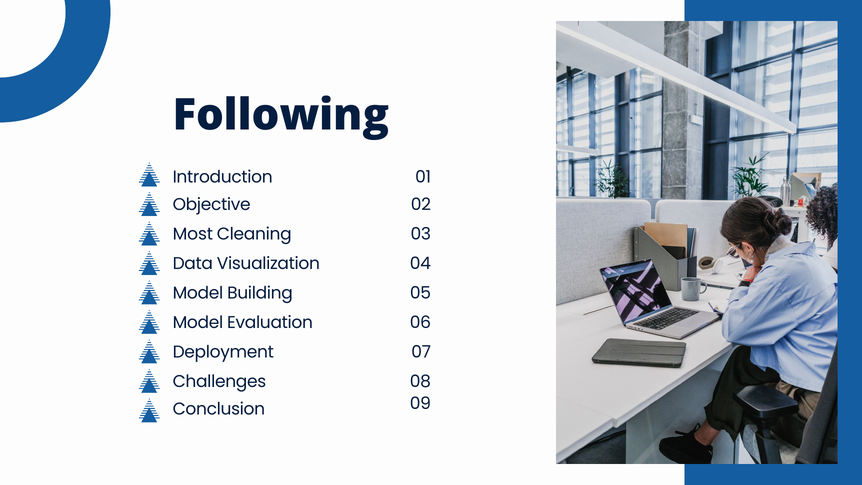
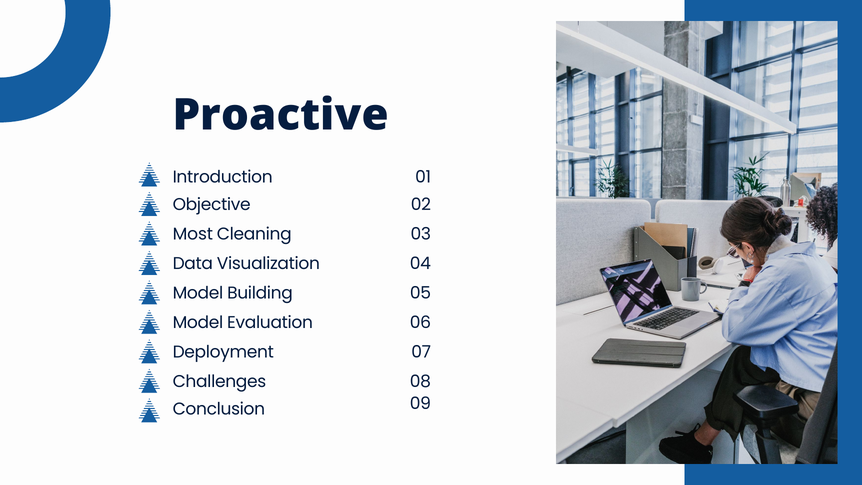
Following: Following -> Proactive (281, 115)
